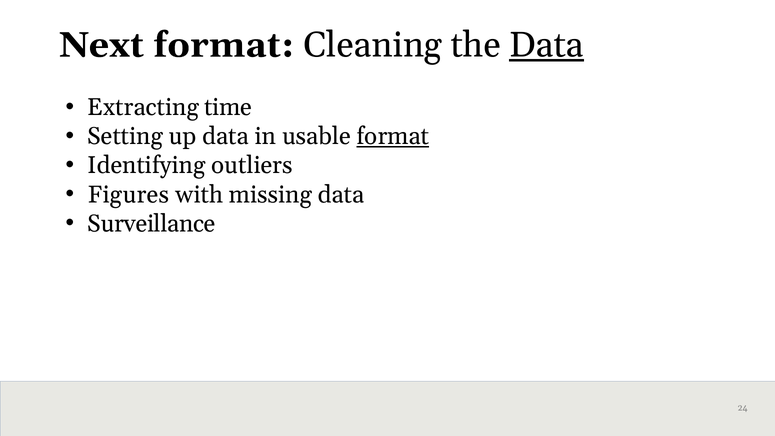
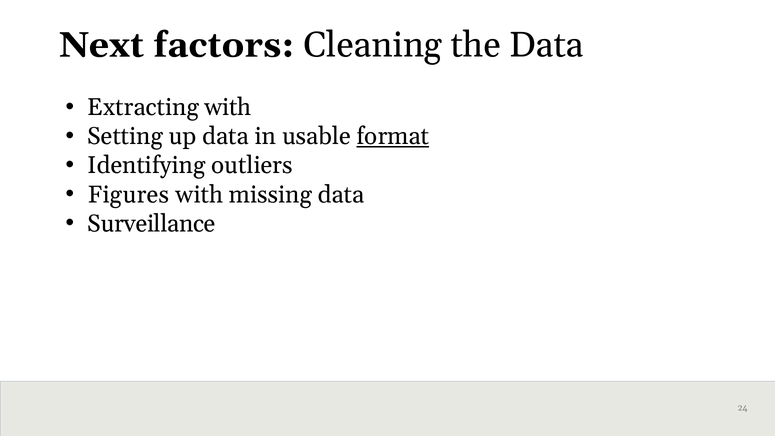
Next format: format -> factors (224, 45)
Data underline: present -> none (547, 45)
Extracting time: time -> with (228, 107)
